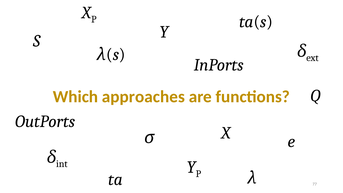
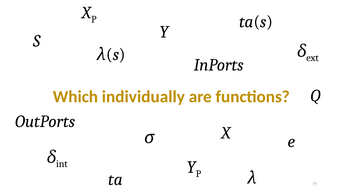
approaches: approaches -> individually (143, 97)
